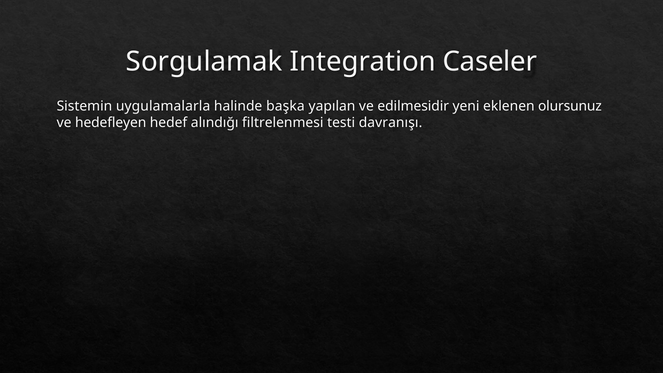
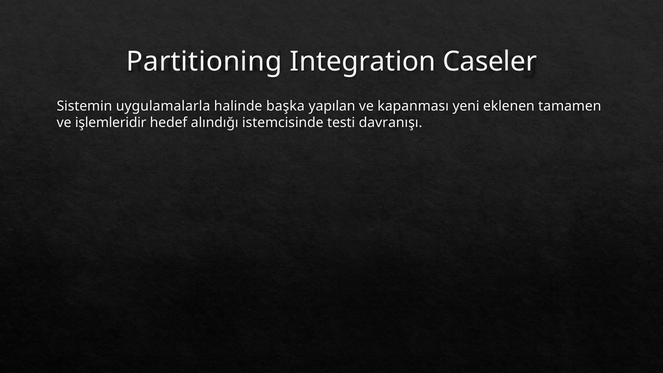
Sorgulamak: Sorgulamak -> Partitioning (204, 61)
edilmesidir: edilmesidir -> kapanması (413, 106)
olursunuz: olursunuz -> tamamen (570, 106)
hedefleyen: hedefleyen -> işlemleridir (111, 123)
filtrelenmesi: filtrelenmesi -> istemcisinde (283, 123)
